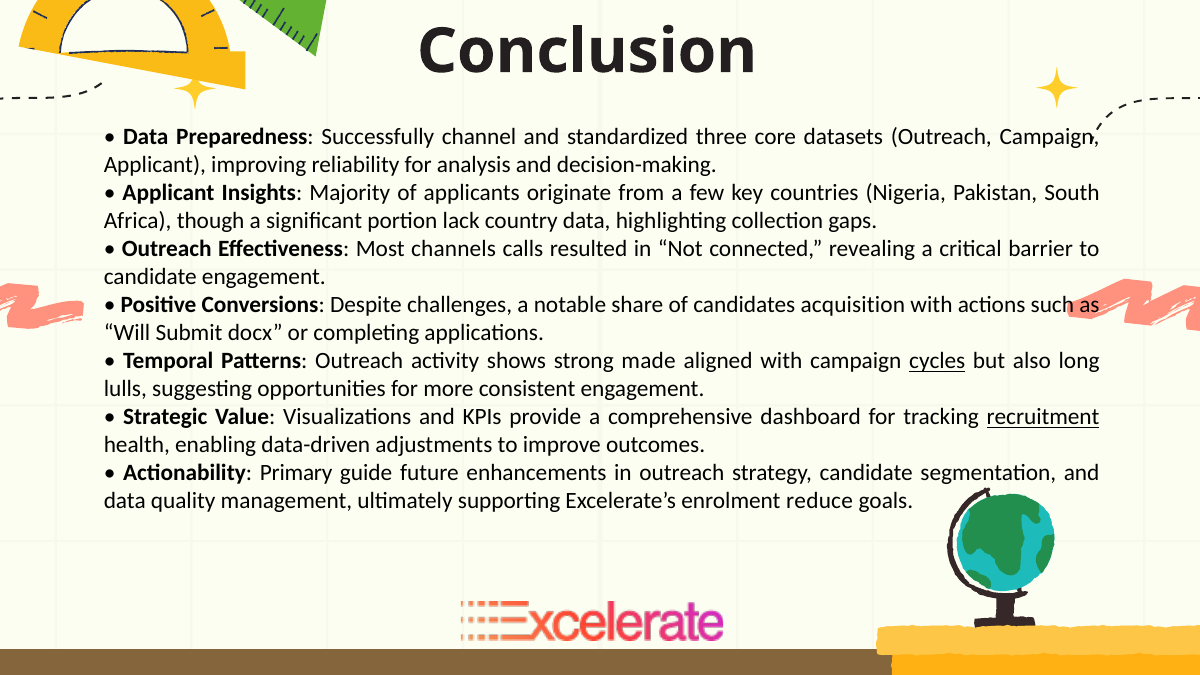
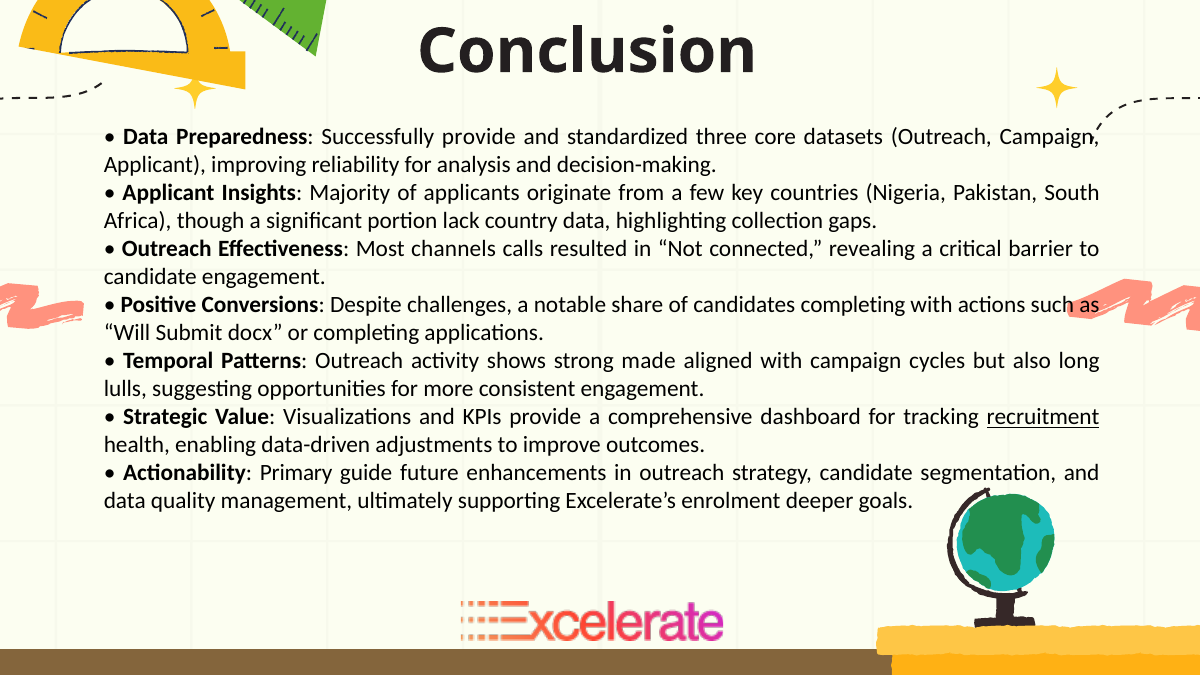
Successfully channel: channel -> provide (479, 137)
candidates acquisition: acquisition -> completing (853, 305)
cycles underline: present -> none (937, 361)
reduce: reduce -> deeper (820, 501)
